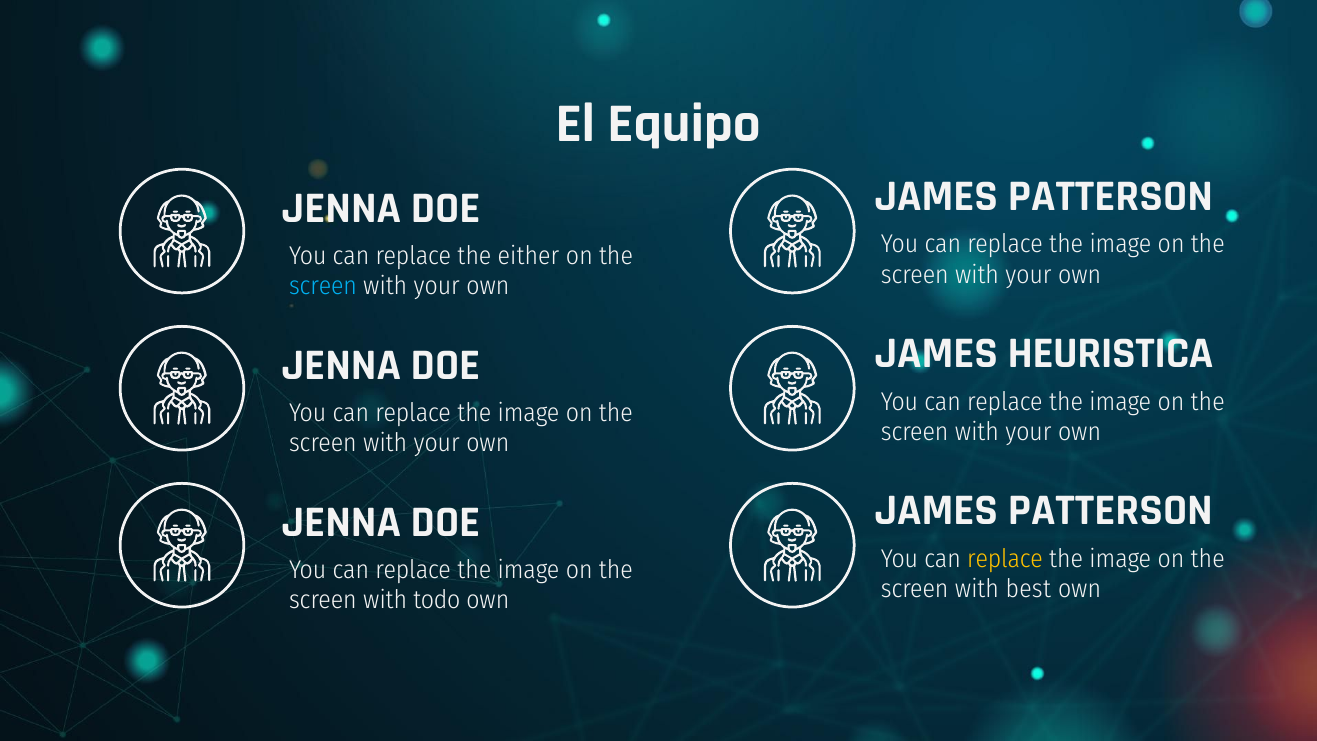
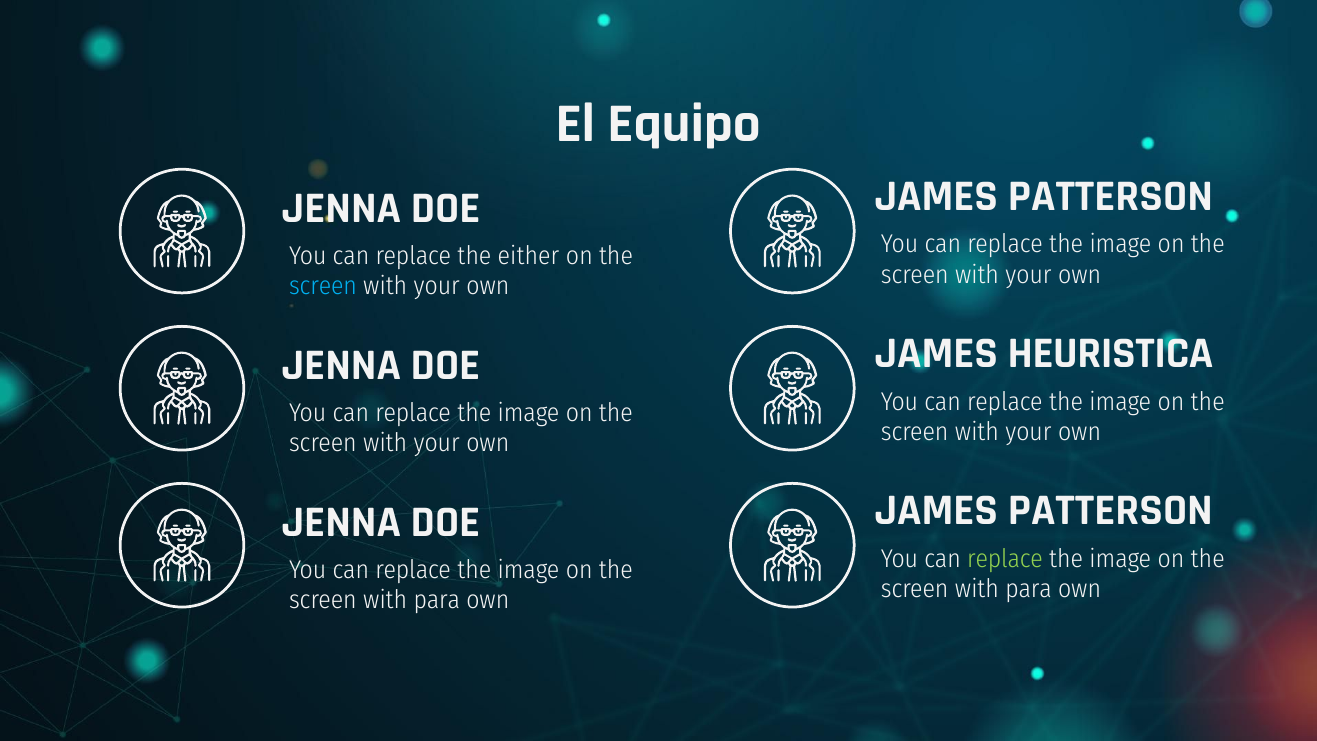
replace colour: yellow -> light green (1005, 558)
best: best -> para (1029, 589)
todo: todo -> para (437, 600)
